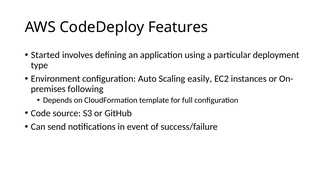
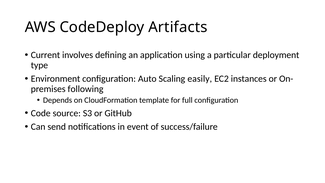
Features: Features -> Artifacts (178, 27)
Started: Started -> Current (45, 55)
